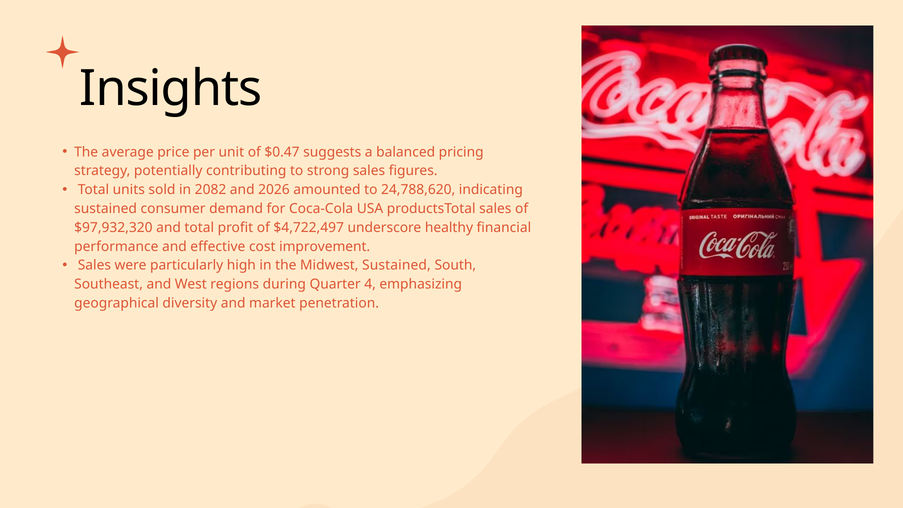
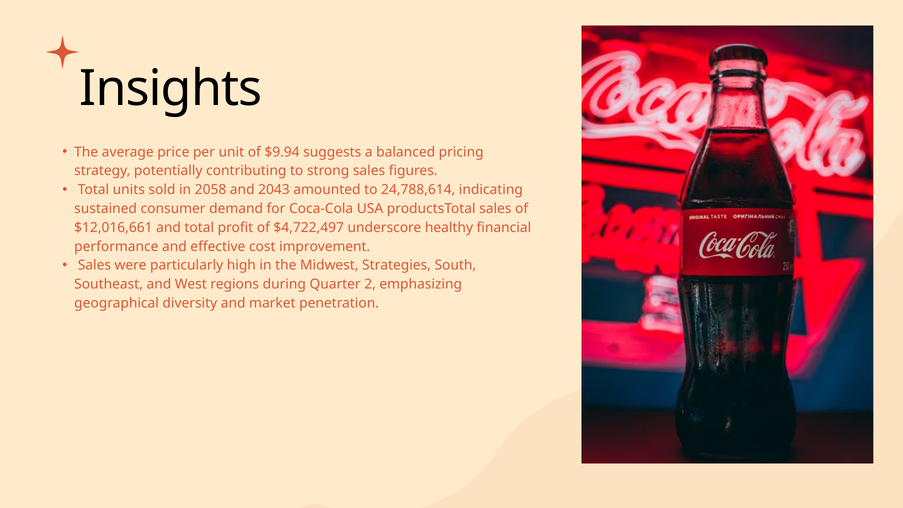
$0.47: $0.47 -> $9.94 (282, 152)
2082: 2082 -> 2058 (211, 190)
2026: 2026 -> 2043 (274, 190)
24,788,620: 24,788,620 -> 24,788,614 (418, 190)
$97,932,320: $97,932,320 -> $12,016,661 (113, 228)
Midwest Sustained: Sustained -> Strategies (396, 265)
4: 4 -> 2 (370, 284)
